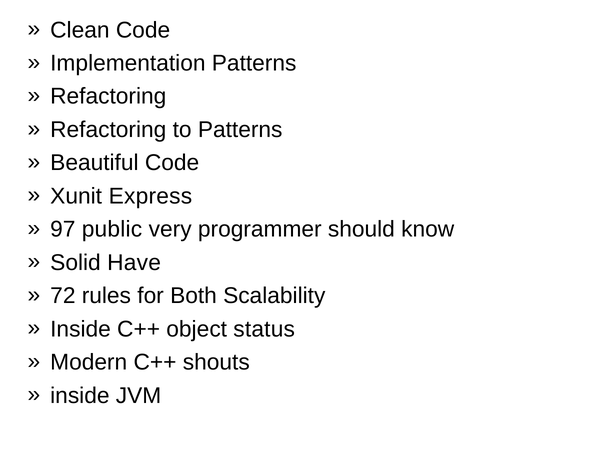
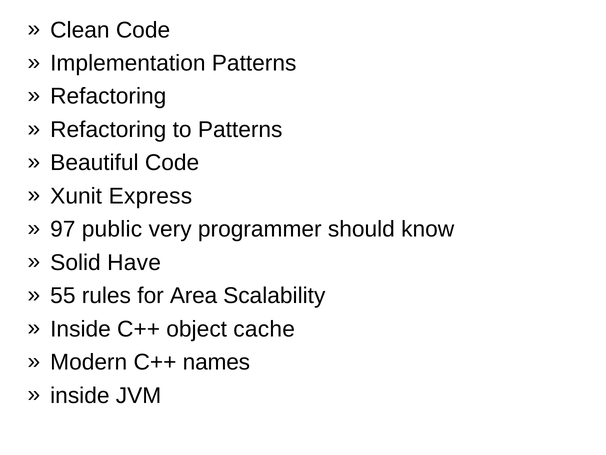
72: 72 -> 55 (63, 295)
Both: Both -> Area (194, 295)
status: status -> cache (264, 329)
shouts: shouts -> names (216, 362)
